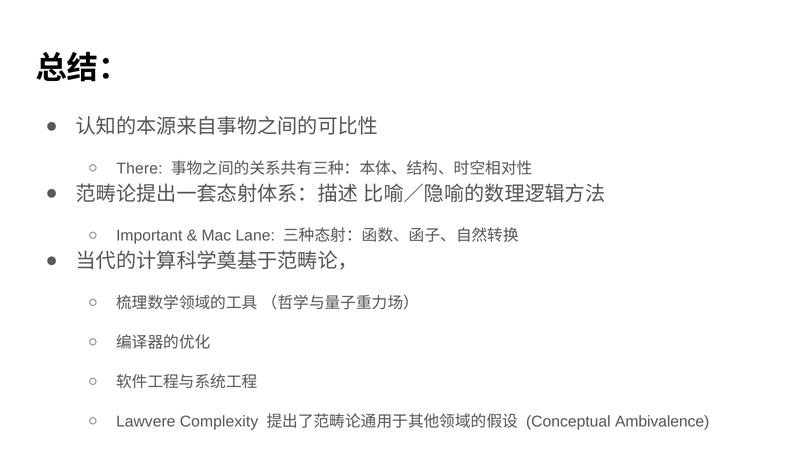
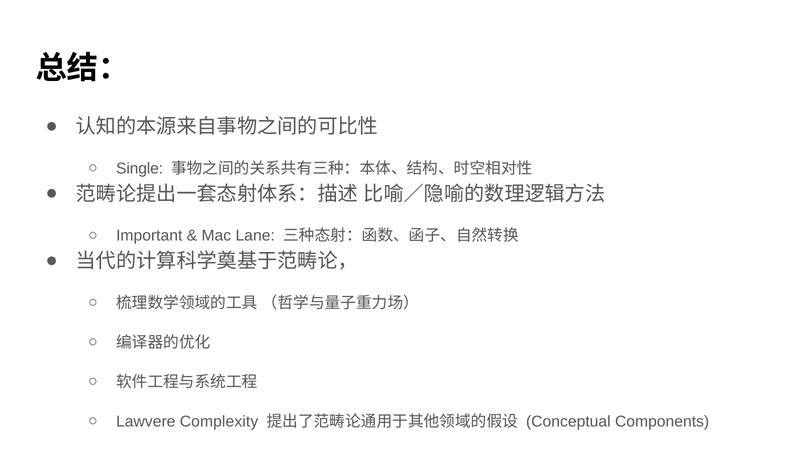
There: There -> Single (140, 169)
Ambivalence: Ambivalence -> Components (662, 422)
